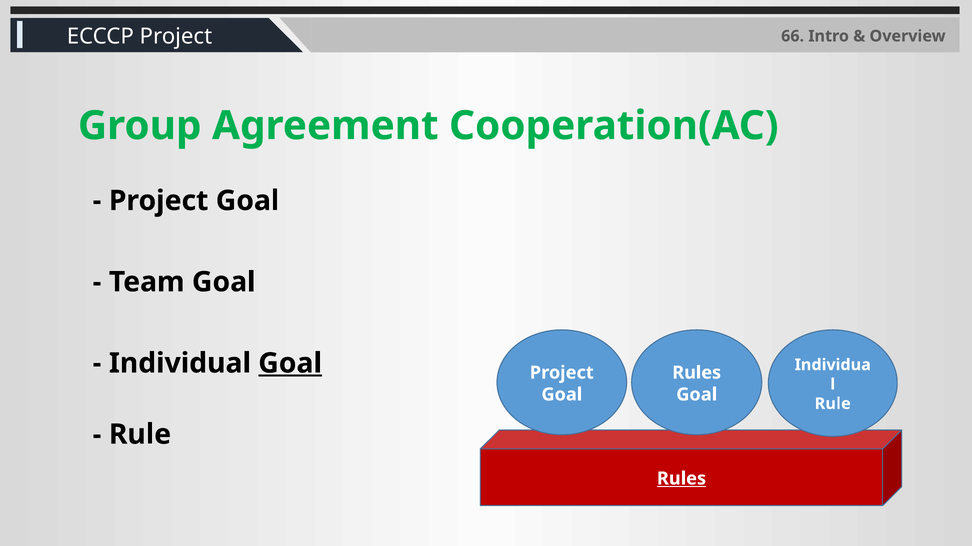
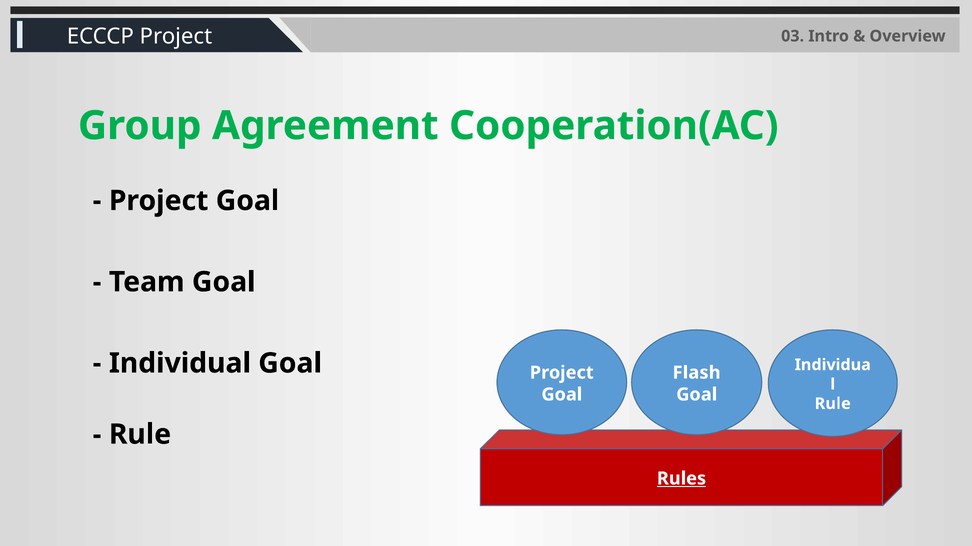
66: 66 -> 03 (793, 36)
Goal underline: present -> none (290, 364)
Rules: Rules -> Flash (697, 373)
